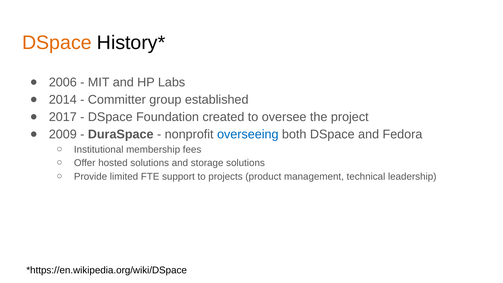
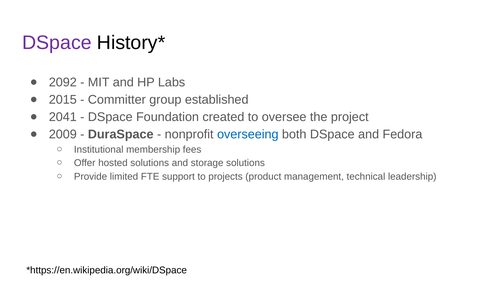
DSpace colour: orange -> purple (57, 43)
2006: 2006 -> 2092 (63, 82)
2014: 2014 -> 2015 (63, 100)
2017: 2017 -> 2041 (63, 117)
